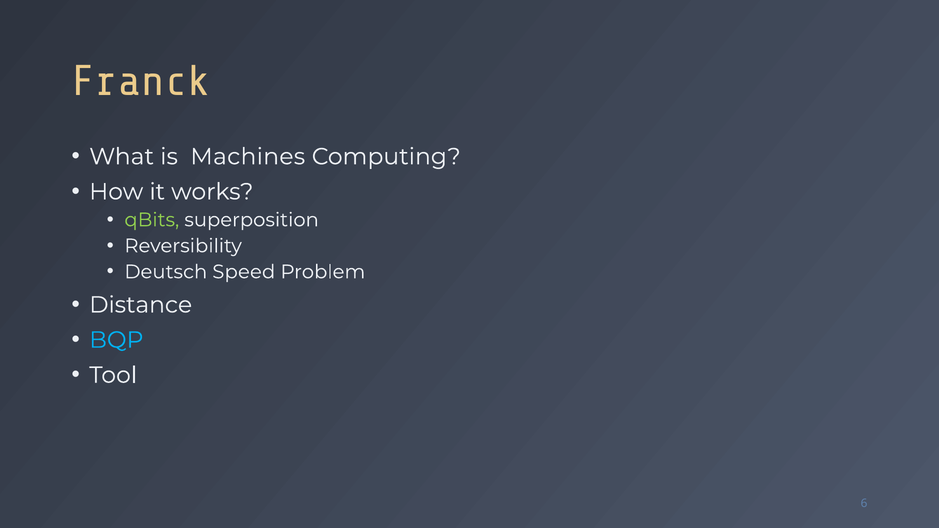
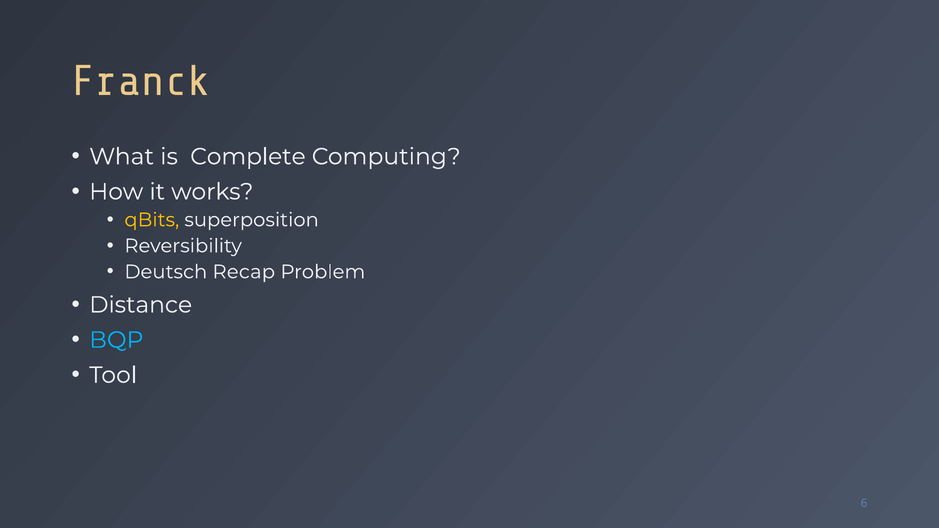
Machines: Machines -> Complete (248, 157)
qBits colour: light green -> yellow (152, 220)
Speed: Speed -> Recap (244, 272)
